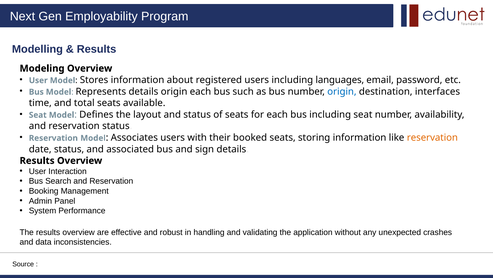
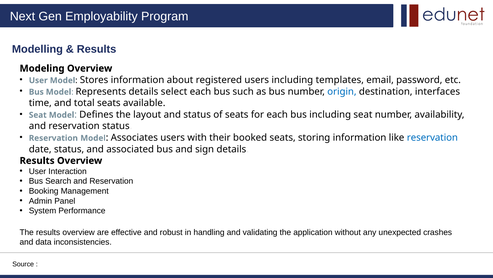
languages: languages -> templates (340, 80)
details origin: origin -> select (174, 91)
reservation colour: orange -> blue (432, 137)
